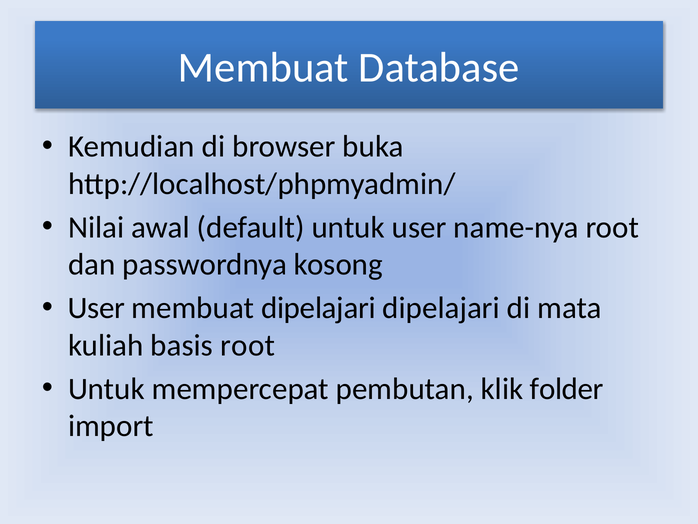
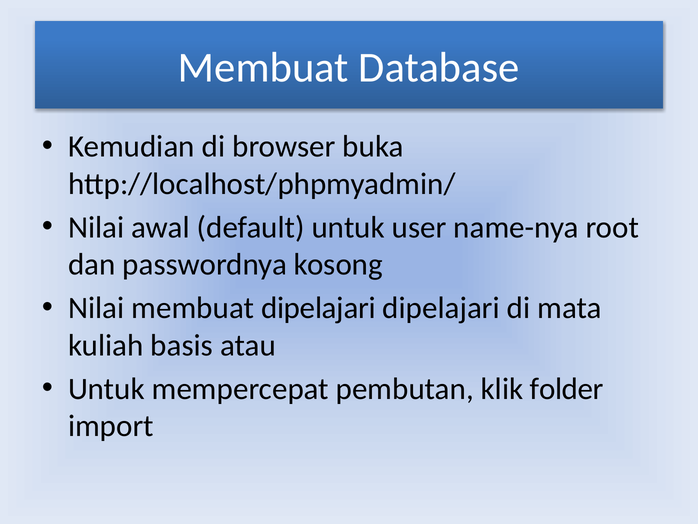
User: User -> Nilai (96, 308)
basis root: root -> atau (248, 345)
